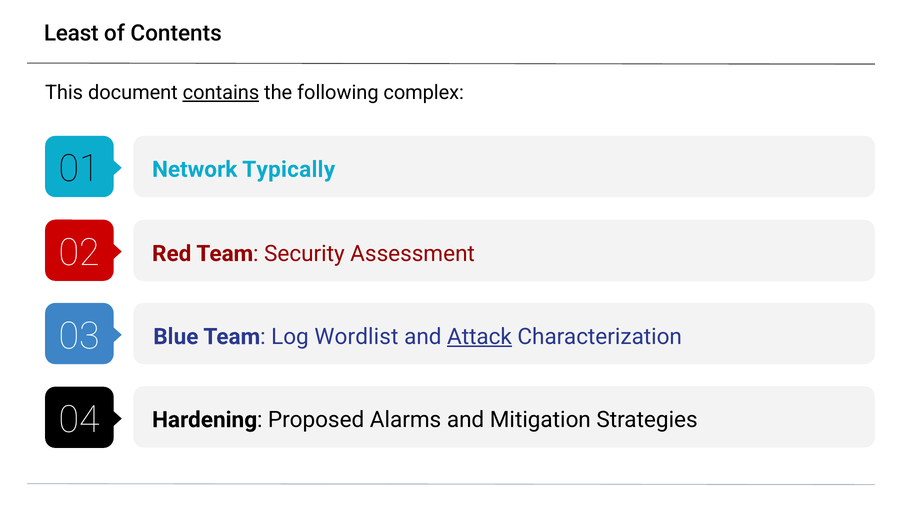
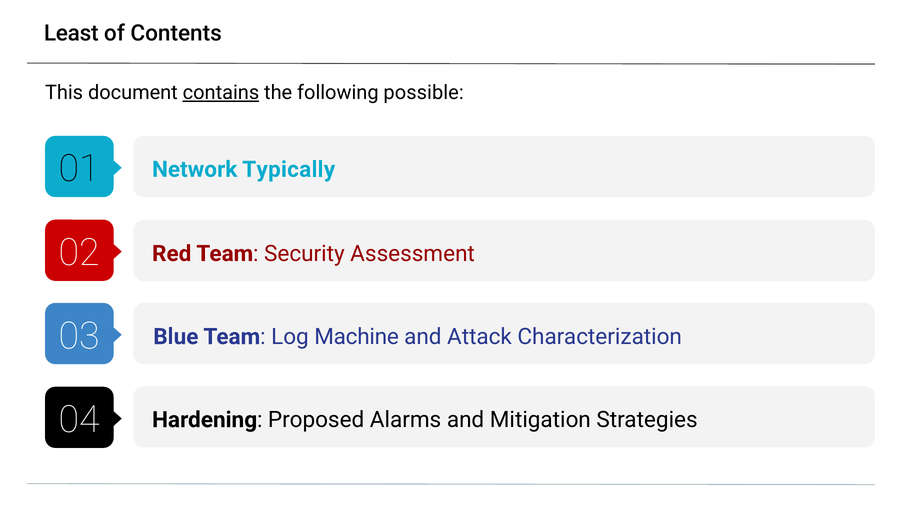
complex: complex -> possible (424, 93)
Wordlist: Wordlist -> Machine (357, 337)
Attack underline: present -> none (479, 337)
